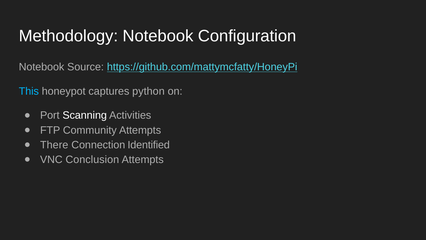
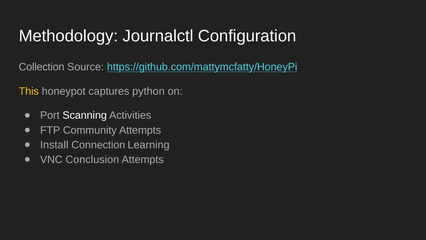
Methodology Notebook: Notebook -> Journalctl (158, 36)
Notebook: Notebook -> Collection (42, 67)
This colour: light blue -> yellow (29, 91)
There: There -> Install (54, 145)
Identified: Identified -> Learning (149, 145)
